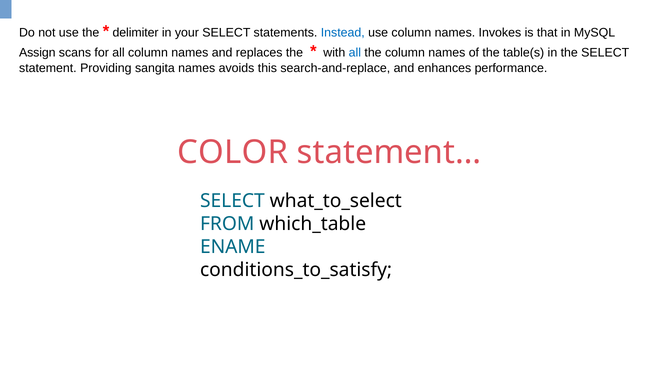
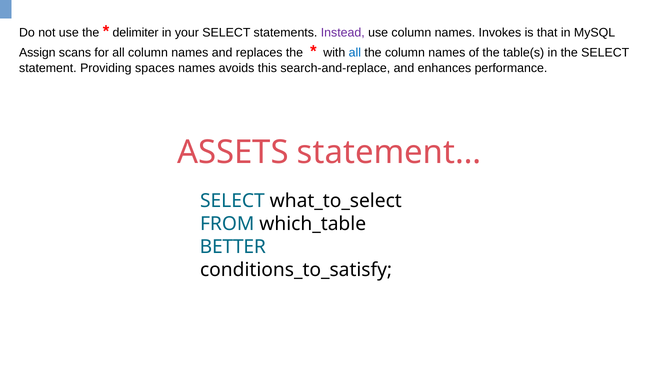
Instead colour: blue -> purple (343, 33)
sangita: sangita -> spaces (155, 68)
COLOR: COLOR -> ASSETS (233, 152)
ENAME: ENAME -> BETTER (233, 247)
